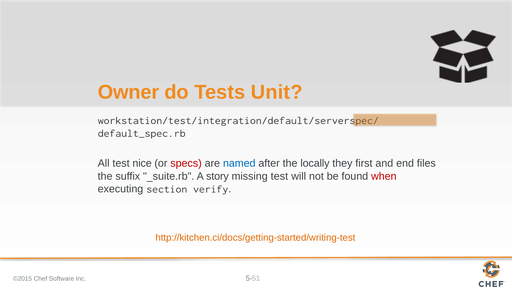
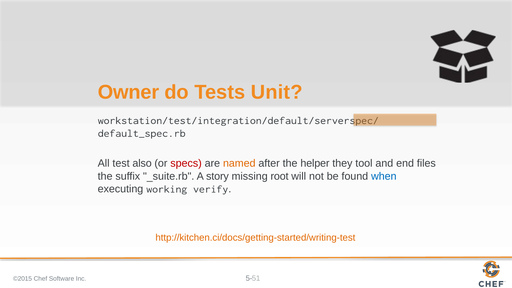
nice: nice -> also (142, 163)
named colour: blue -> orange (239, 163)
locally: locally -> helper (315, 163)
first: first -> tool (364, 163)
missing test: test -> root (280, 176)
when colour: red -> blue (384, 176)
section: section -> working (167, 189)
